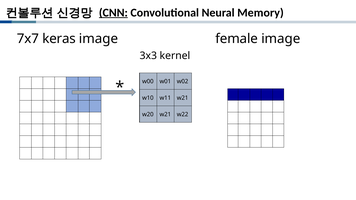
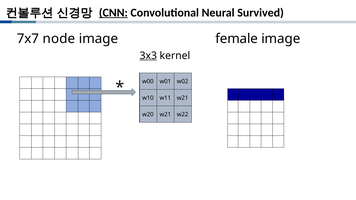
Memory: Memory -> Survived (261, 13)
keras: keras -> node (59, 39)
3x3 underline: none -> present (148, 56)
